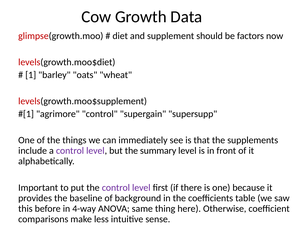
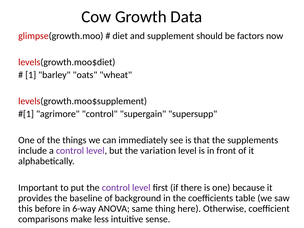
summary: summary -> variation (158, 151)
4-way: 4-way -> 6-way (84, 209)
